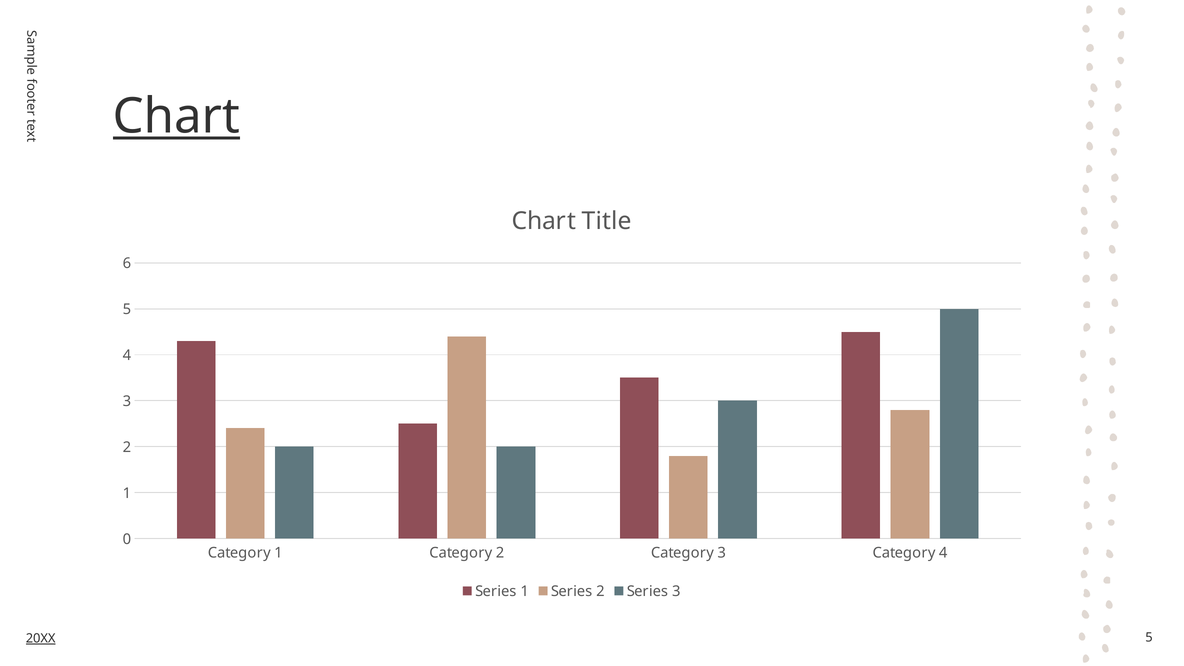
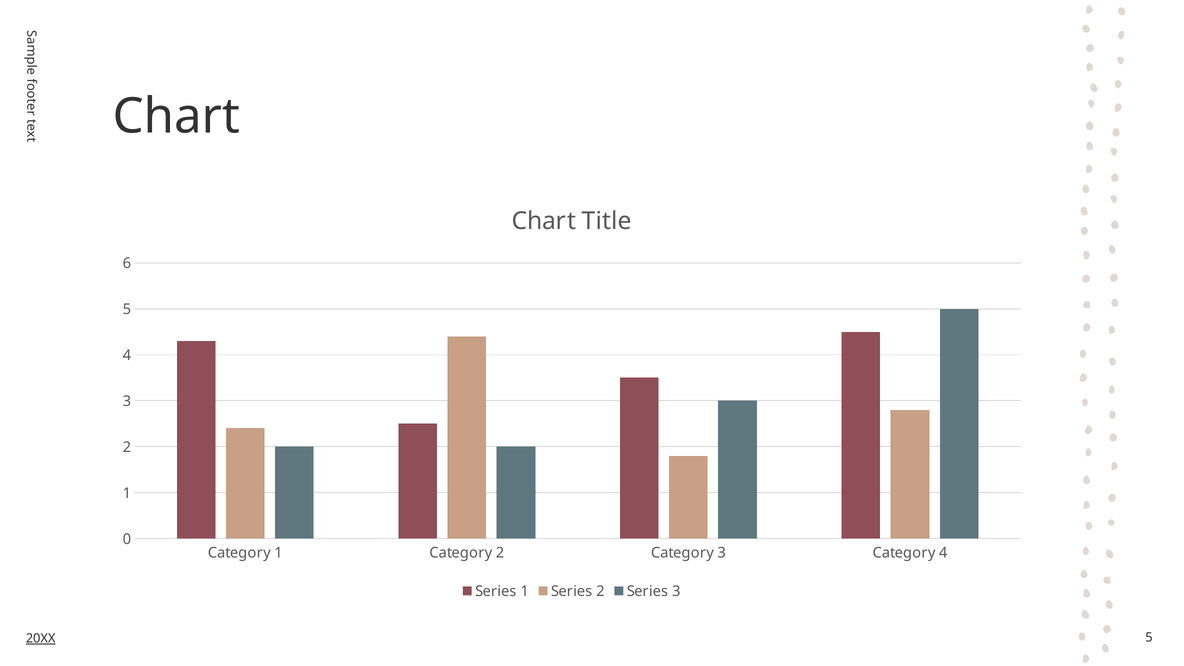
Chart underline: present -> none (176, 117)
